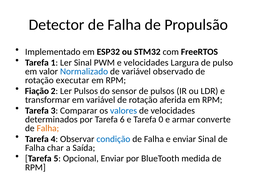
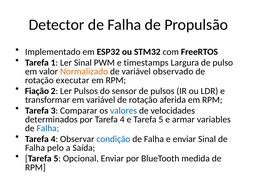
e velocidades: velocidades -> timestamps (146, 63)
Normalizado colour: blue -> orange (84, 72)
por Tarefa 6: 6 -> 4 (122, 120)
e Tarefa 0: 0 -> 5 (161, 120)
converte: converte -> variables (214, 120)
Falha colour: orange -> blue (48, 129)
char: char -> pelo (55, 148)
